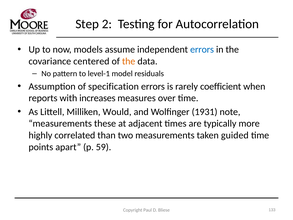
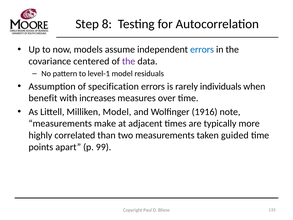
2: 2 -> 8 (107, 24)
the colour: orange -> purple (129, 61)
coefficient: coefficient -> individuals (221, 86)
reports: reports -> benefit (43, 98)
Milliken Would: Would -> Model (117, 112)
1931: 1931 -> 1916 (205, 112)
these: these -> make (105, 123)
59: 59 -> 99 (104, 147)
